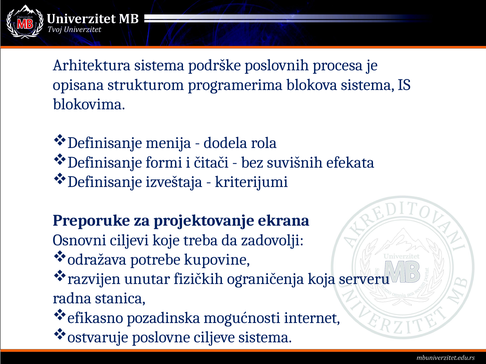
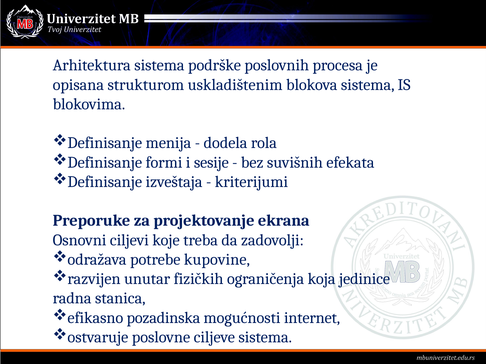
programerima: programerima -> uskladištenim (235, 85)
čitači: čitači -> sesije (211, 163)
serveru: serveru -> jedinice (365, 279)
